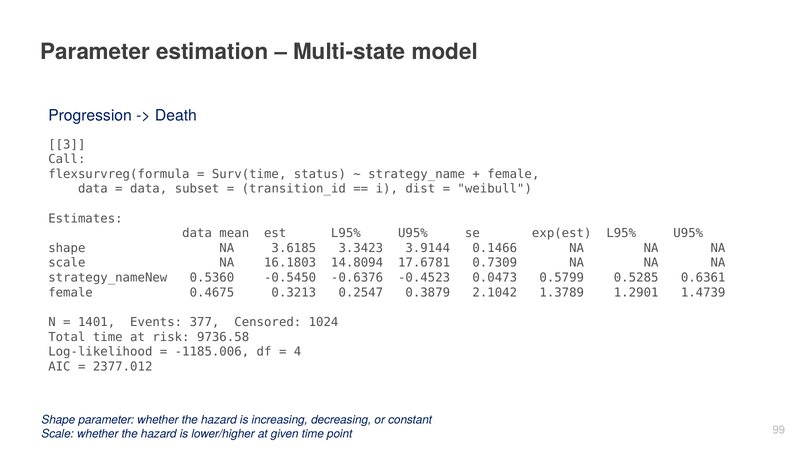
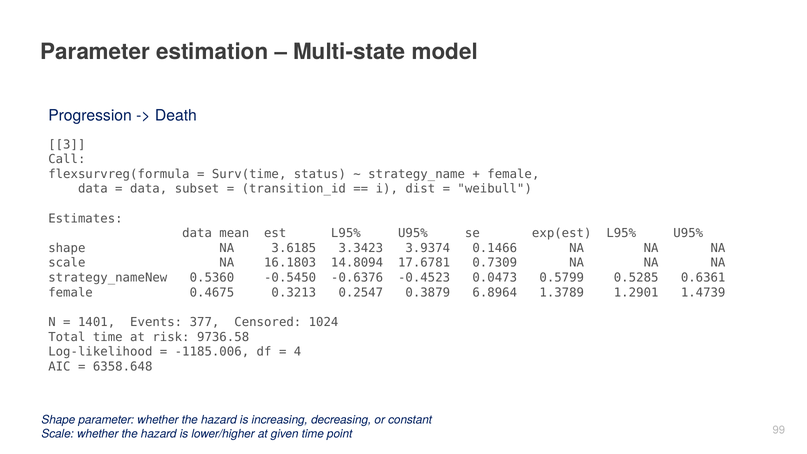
3.9144: 3.9144 -> 3.9374 (428, 248)
2.1042: 2.1042 -> 6.8964 (495, 292)
2377.012: 2377.012 -> 6358.648 (123, 367)
